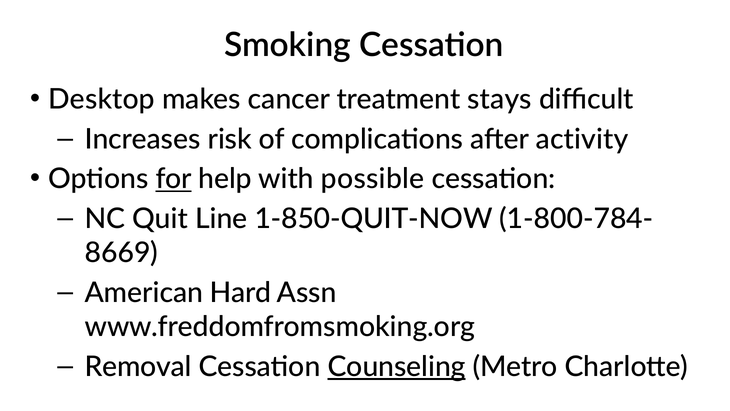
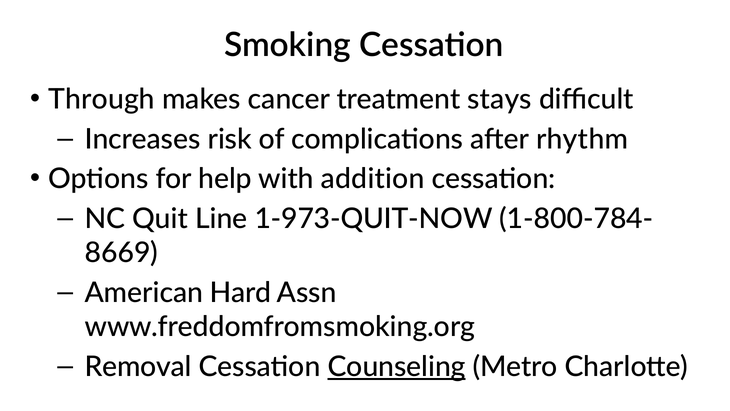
Desktop: Desktop -> Through (102, 99)
activity: activity -> rhythm (582, 139)
for underline: present -> none (174, 179)
possible: possible -> addition (373, 179)
1-850-QUIT-NOW: 1-850-QUIT-NOW -> 1-973-QUIT-NOW (374, 219)
